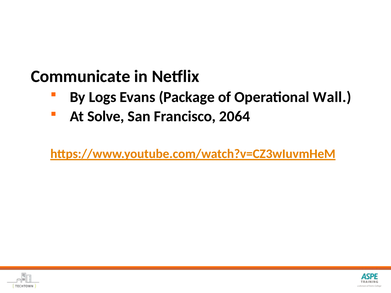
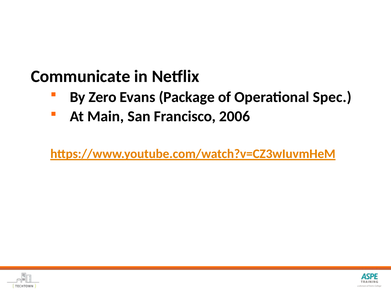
Logs: Logs -> Zero (103, 97)
Wall: Wall -> Spec (332, 97)
Solve: Solve -> Main (106, 117)
2064: 2064 -> 2006 (235, 117)
